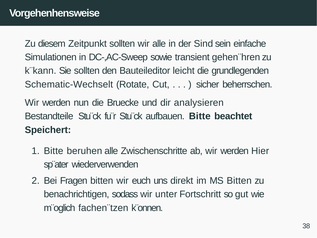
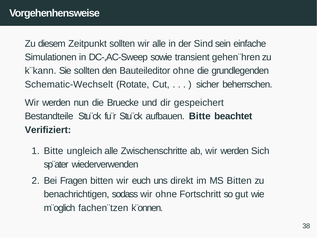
Bauteileditor leicht: leicht -> ohne (184, 71)
analysieren: analysieren -> gespeichert (199, 103)
Speichert: Speichert -> Verifiziert (48, 130)
beruhen: beruhen -> ungleich (84, 151)
Hier: Hier -> Sich (260, 151)
wir unter: unter -> ohne (166, 194)
